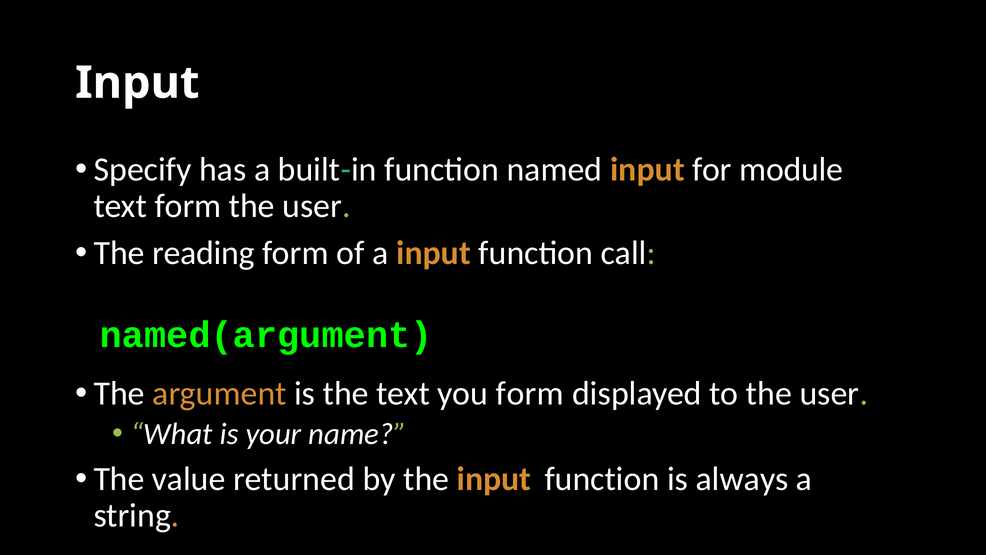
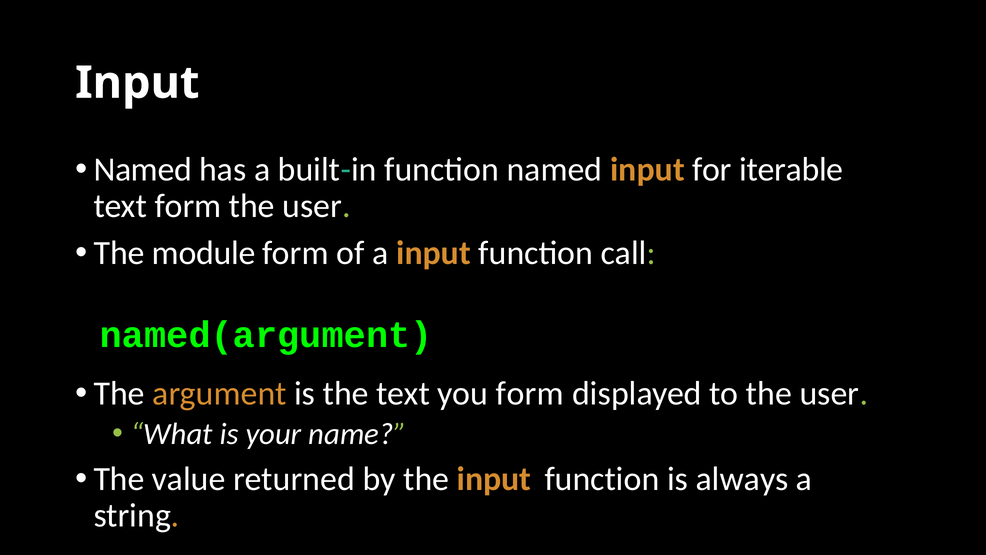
Specify: Specify -> Named (143, 169)
module: module -> iterable (791, 169)
reading: reading -> module (204, 253)
